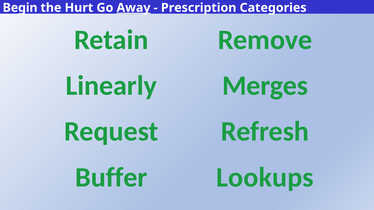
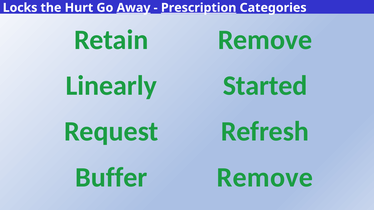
Begin: Begin -> Locks (20, 8)
Prescription underline: none -> present (199, 8)
Merges: Merges -> Started (265, 86)
Lookups: Lookups -> Remove (265, 178)
